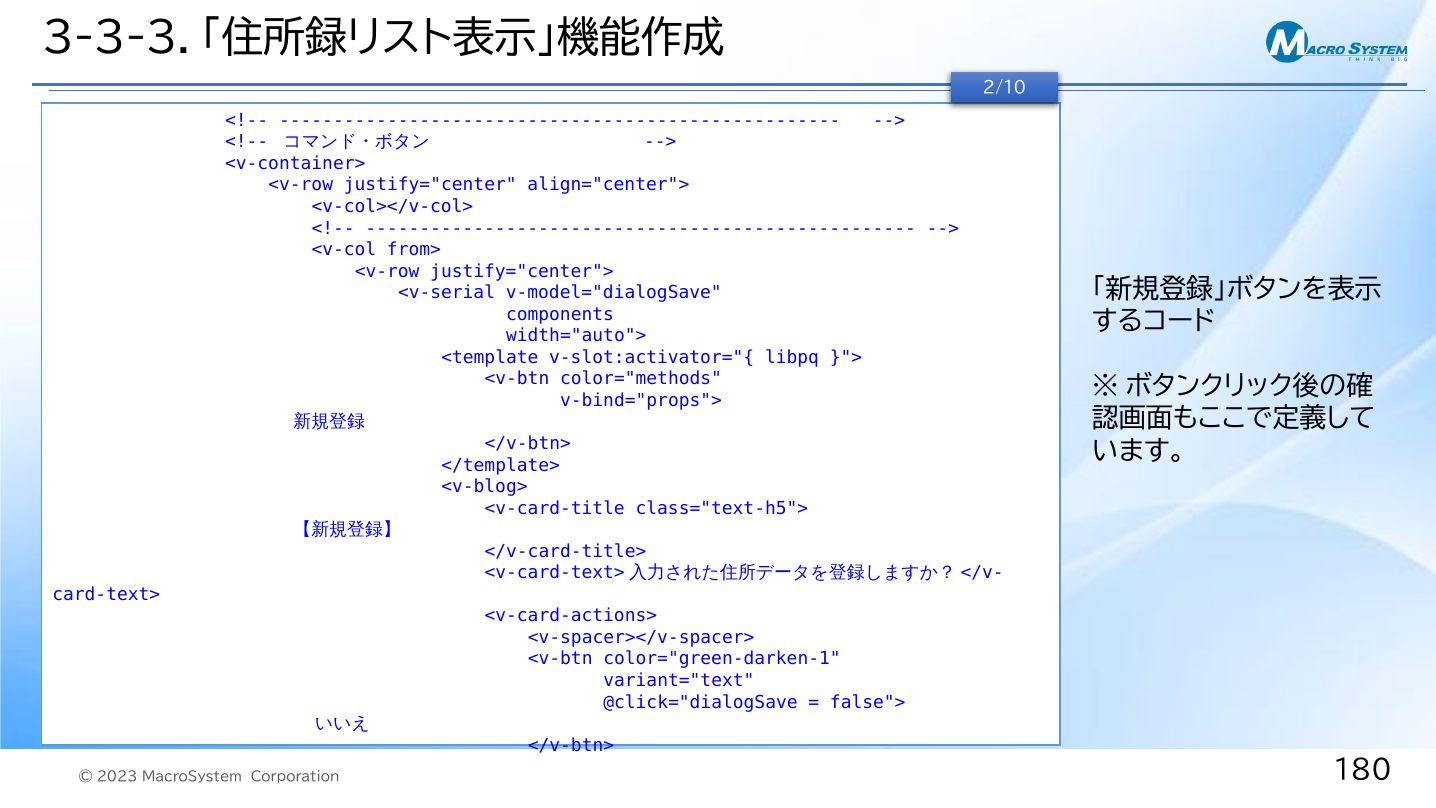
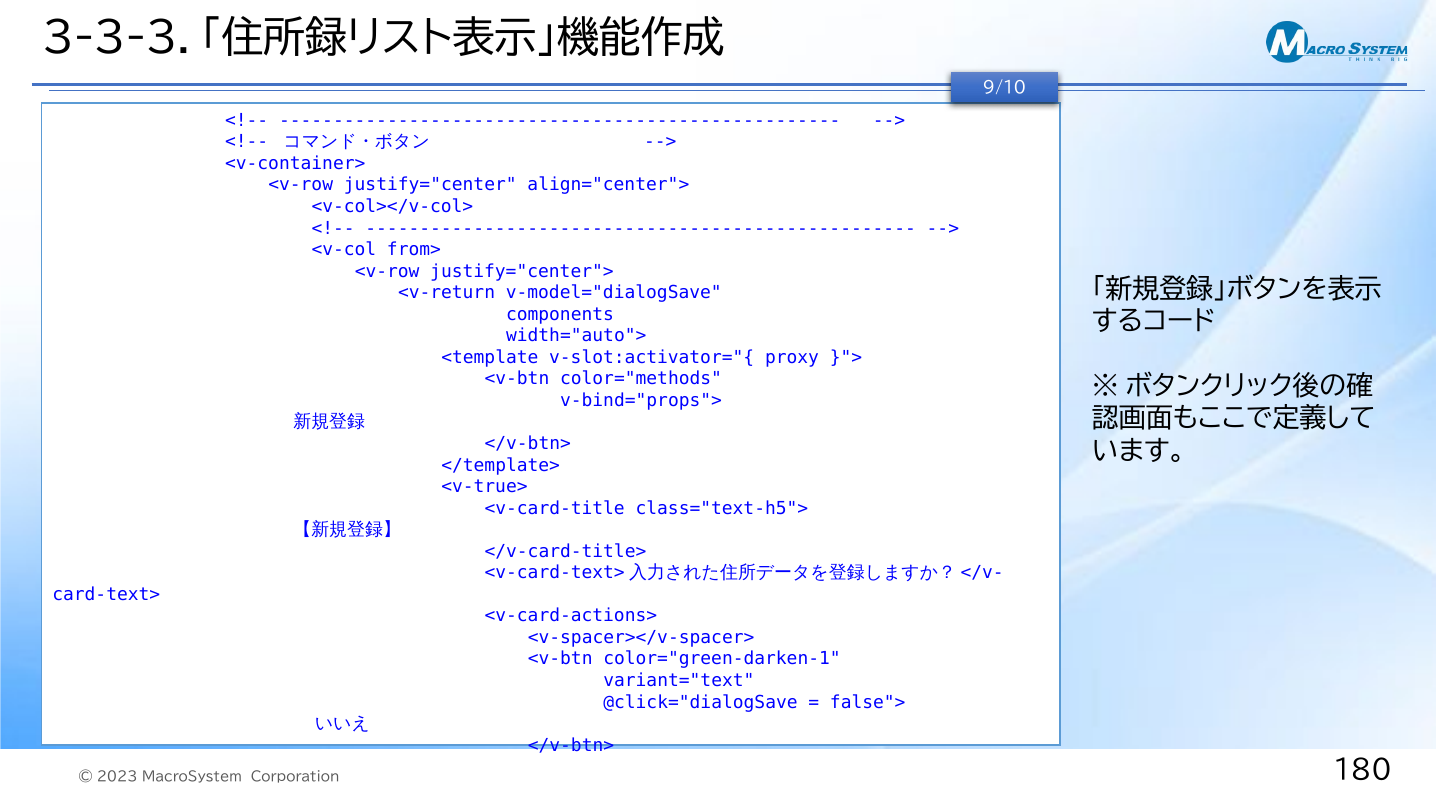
2/10: 2/10 -> 9/10 (1004, 88)
<v-serial: <v-serial -> <v-return (447, 293)
libpq: libpq -> proxy (792, 357)
<v-blog>: <v-blog> -> <v-true> (484, 487)
